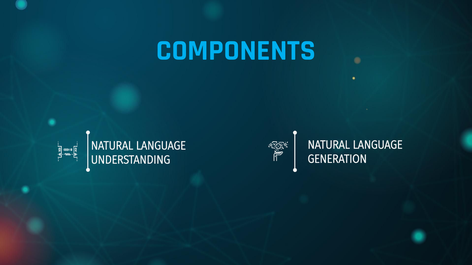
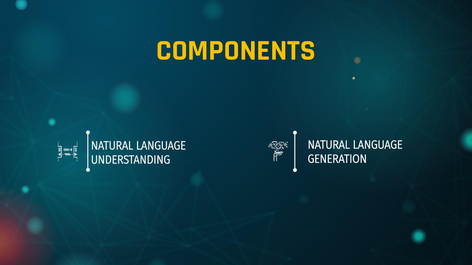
COMPONENTS colour: light blue -> yellow (236, 50)
